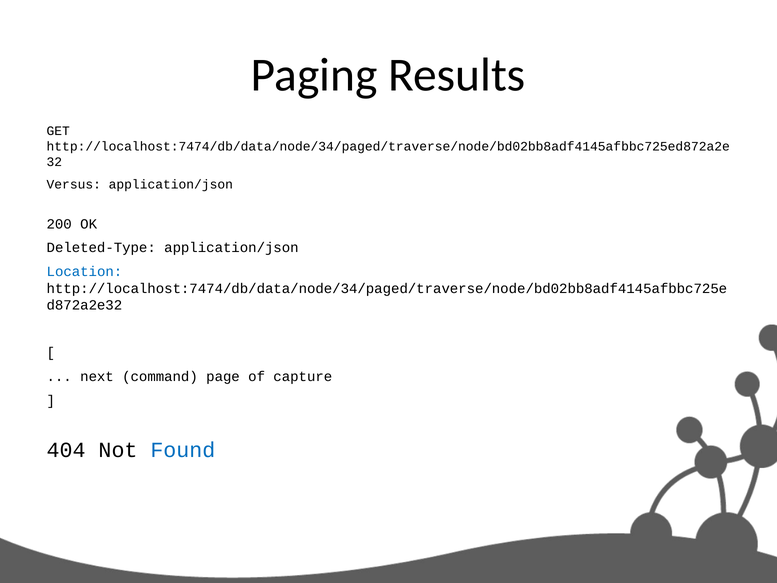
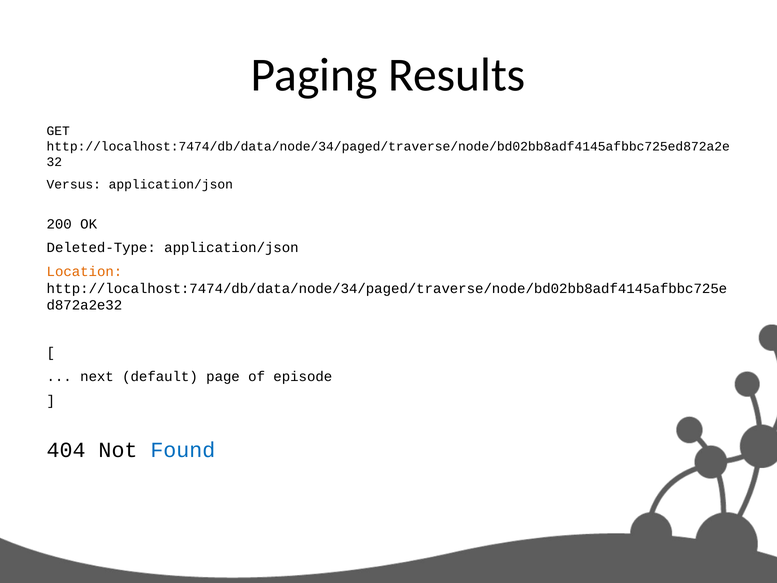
Location colour: blue -> orange (84, 271)
command: command -> default (160, 376)
capture: capture -> episode (303, 376)
